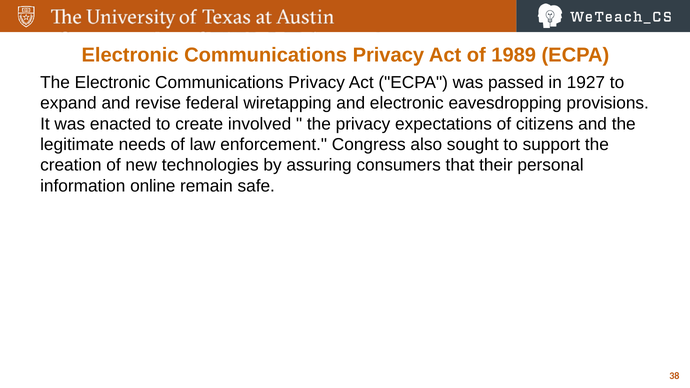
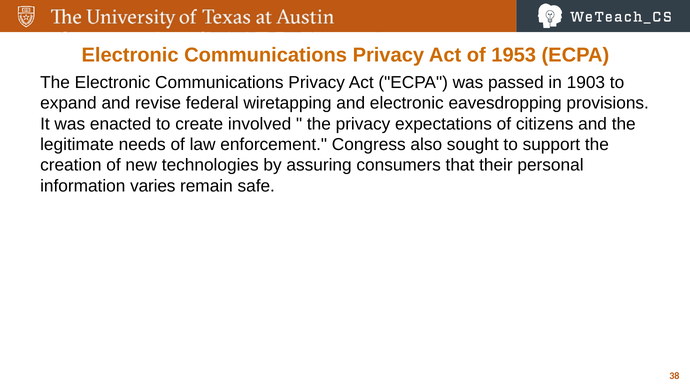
1989: 1989 -> 1953 (514, 55)
1927: 1927 -> 1903 (586, 83)
online: online -> varies (153, 186)
